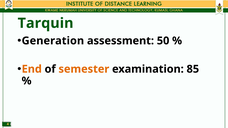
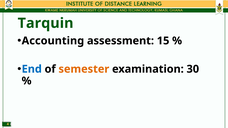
Generation: Generation -> Accounting (53, 41)
50: 50 -> 15 (163, 41)
End colour: orange -> blue (32, 69)
85: 85 -> 30 (193, 69)
